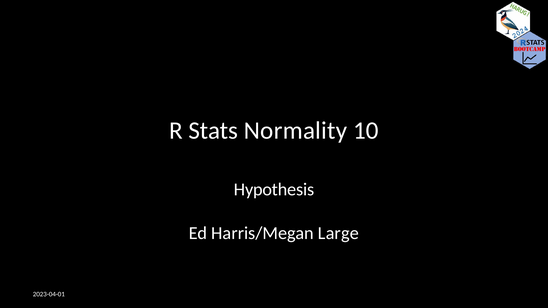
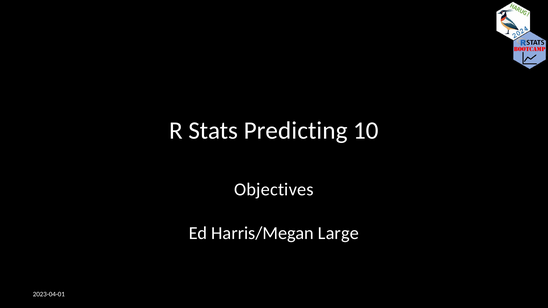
Normality: Normality -> Predicting (296, 131)
Hypothesis: Hypothesis -> Objectives (274, 190)
